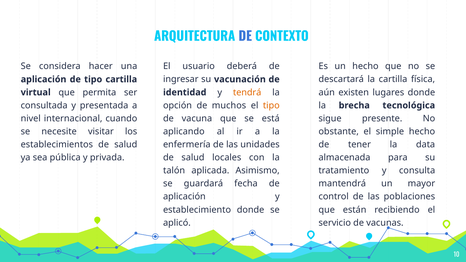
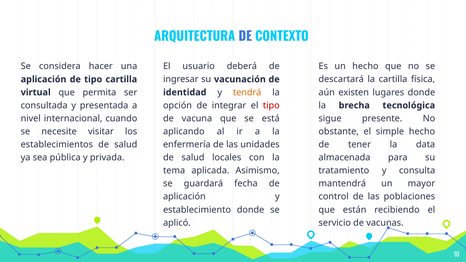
muchos: muchos -> integrar (229, 105)
tipo colour: orange -> red (271, 105)
talón: talón -> tema (174, 171)
